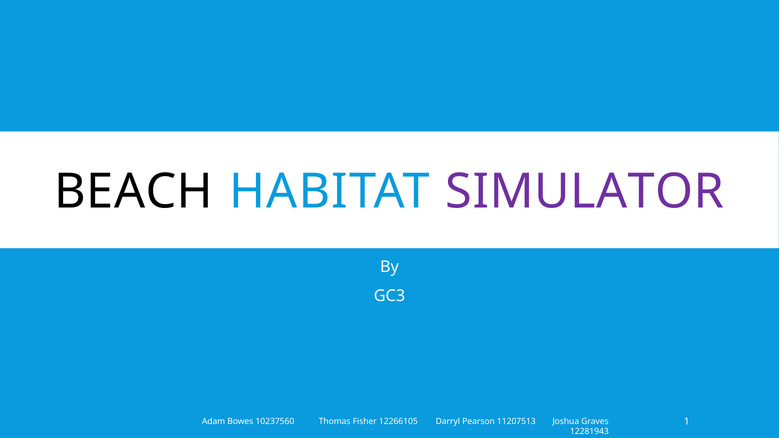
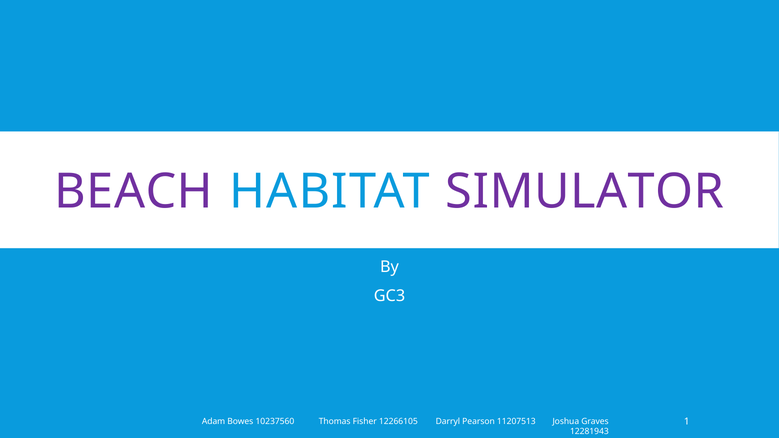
BEACH colour: black -> purple (134, 192)
